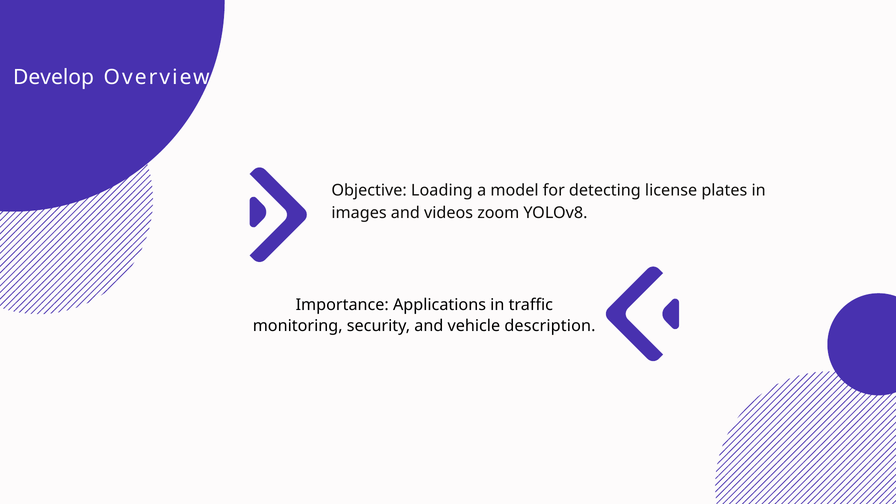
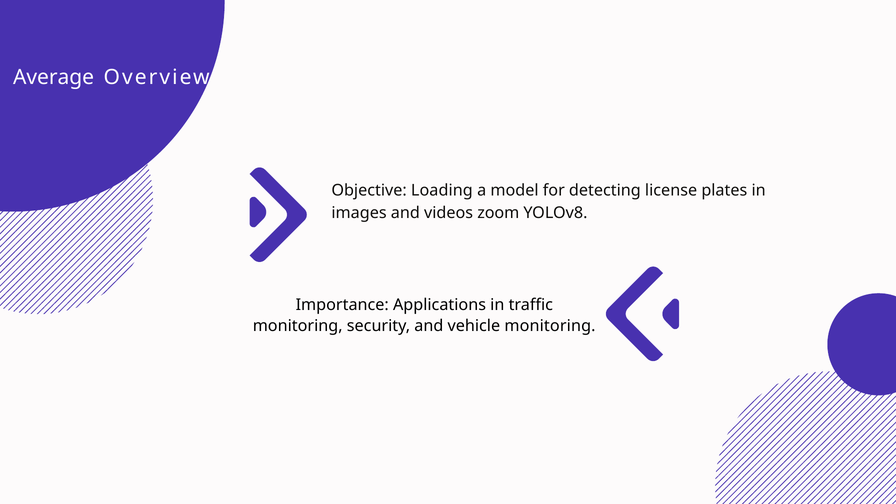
Develop: Develop -> Average (54, 78)
vehicle description: description -> monitoring (550, 326)
